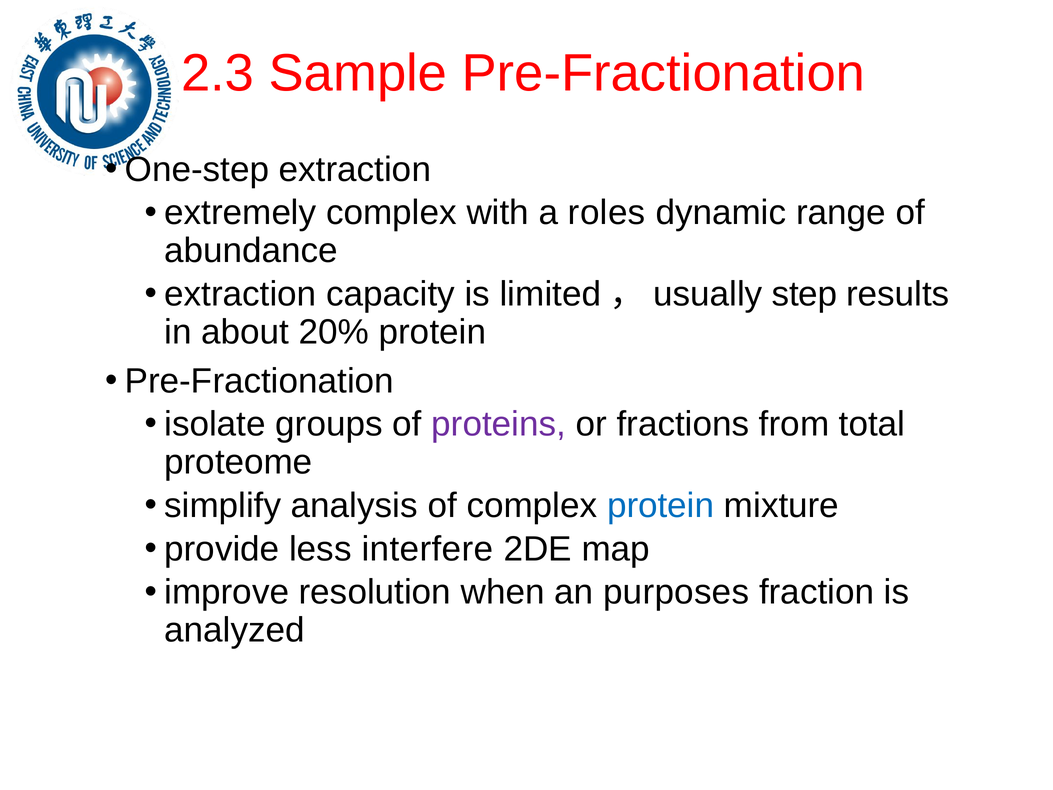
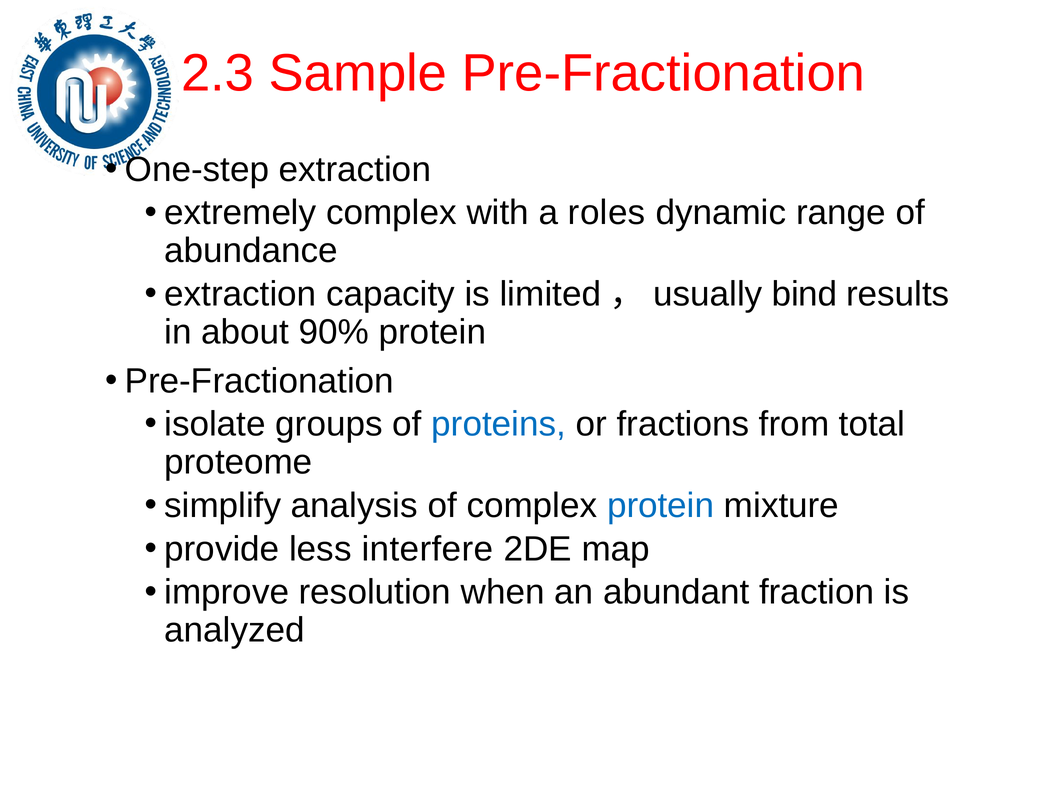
step: step -> bind (804, 294)
20%: 20% -> 90% (334, 332)
proteins colour: purple -> blue (499, 424)
purposes: purposes -> abundant (676, 592)
